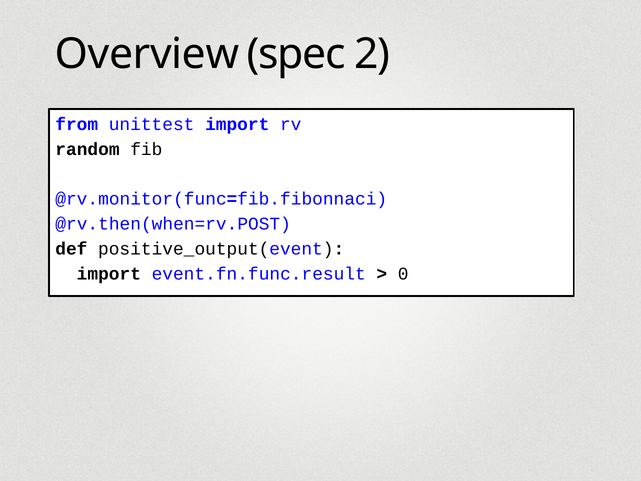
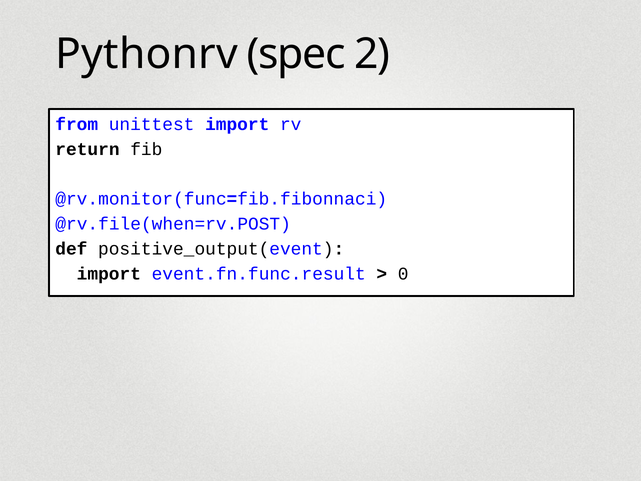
Overview: Overview -> Pythonrv (147, 54)
random: random -> return (87, 149)
@rv.then(when=rv.POST: @rv.then(when=rv.POST -> @rv.file(when=rv.POST (173, 224)
